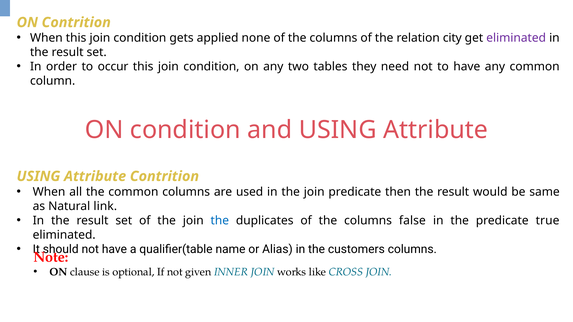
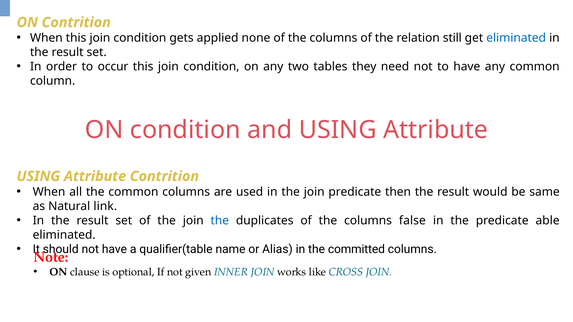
city: city -> still (452, 38)
eliminated colour: purple -> blue (516, 38)
true: true -> able (548, 221)
customers: customers -> committed (356, 249)
